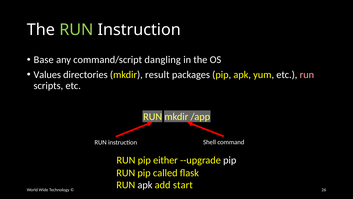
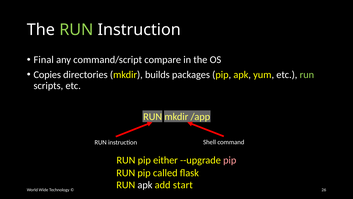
Base: Base -> Final (44, 60)
dangling: dangling -> compare (163, 60)
Values: Values -> Copies (47, 74)
result: result -> builds (157, 74)
run colour: pink -> light green (307, 74)
pip colour: white -> pink (230, 160)
